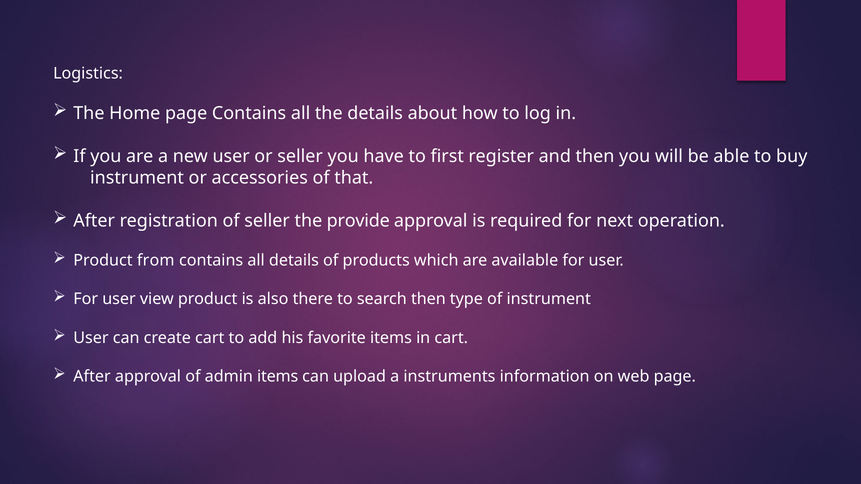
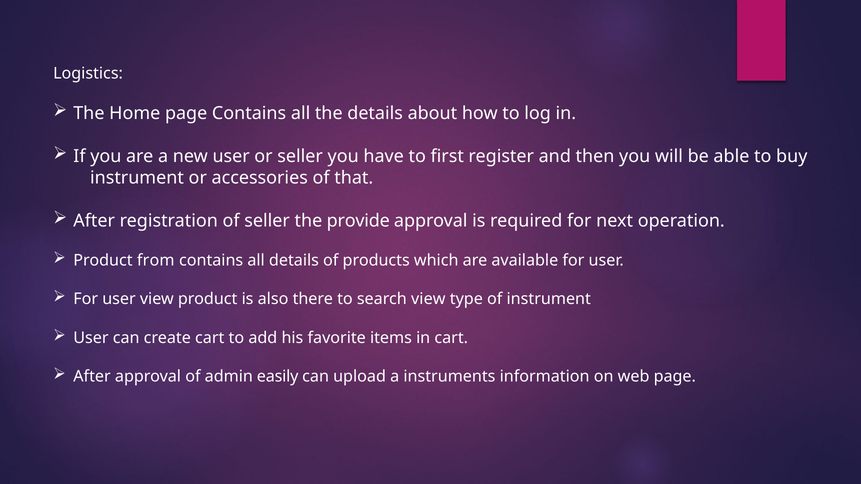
search then: then -> view (428, 299)
admin items: items -> easily (278, 377)
